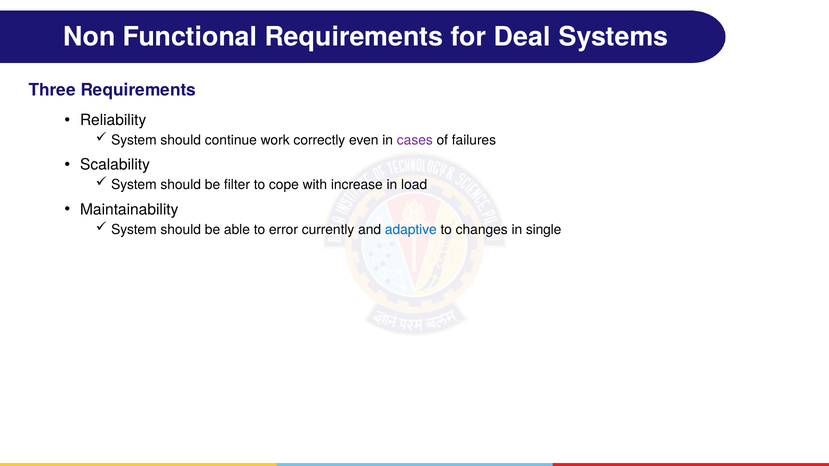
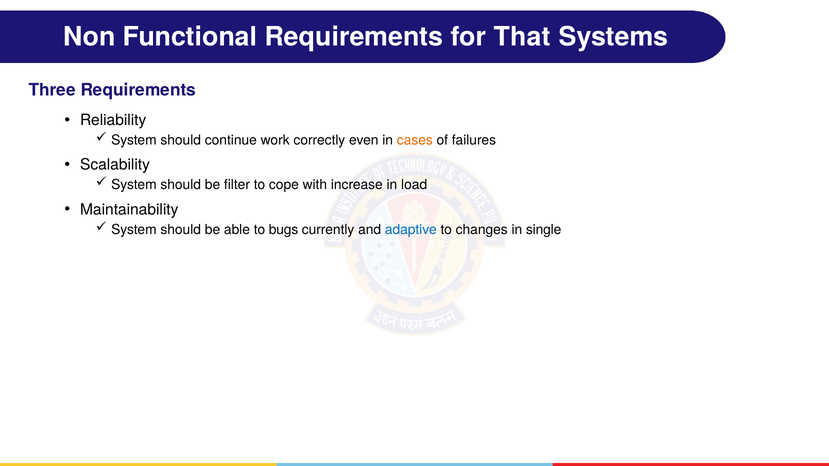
Deal: Deal -> That (522, 37)
cases colour: purple -> orange (415, 140)
error: error -> bugs (284, 230)
